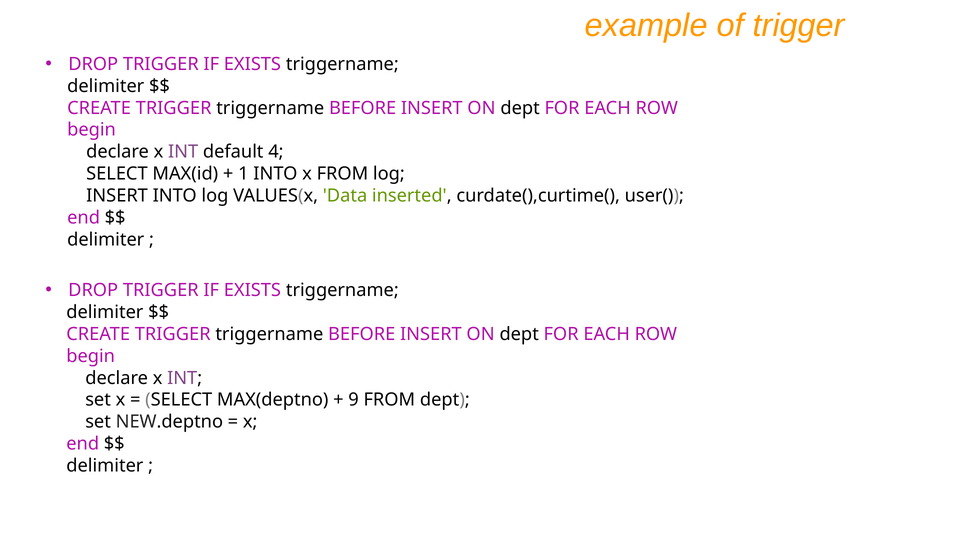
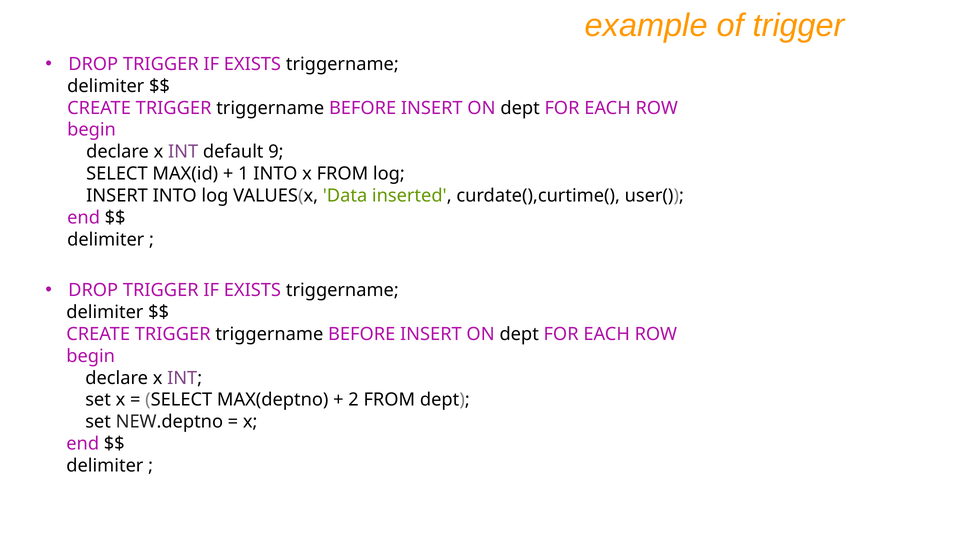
4: 4 -> 9 (276, 152)
9: 9 -> 2 (354, 400)
